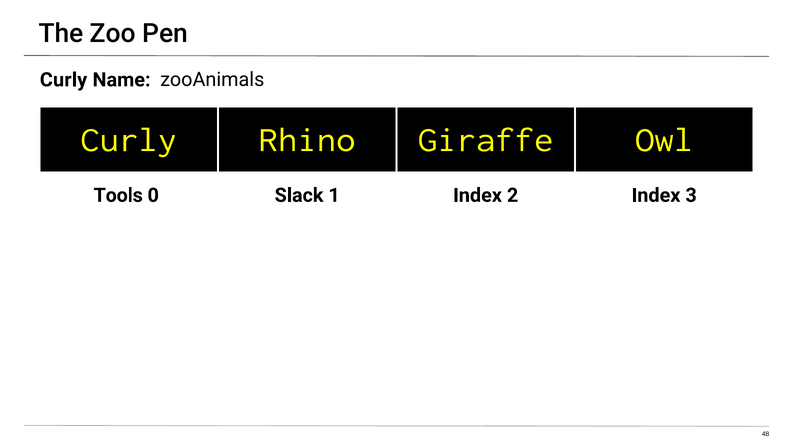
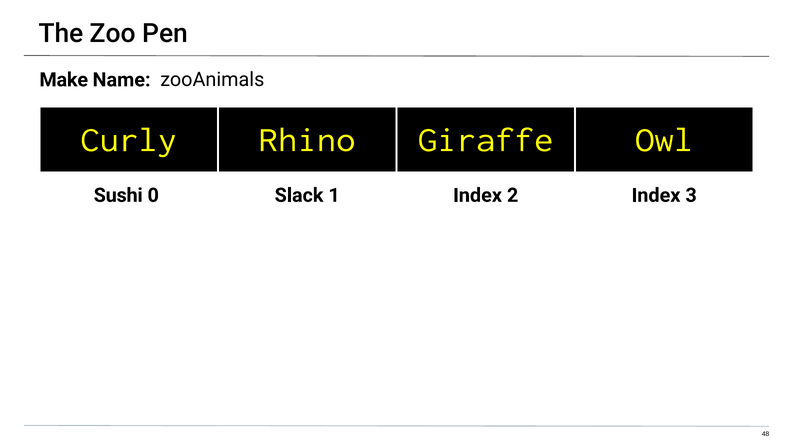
Curly: Curly -> Make (64, 80)
Tools: Tools -> Sushi (118, 195)
